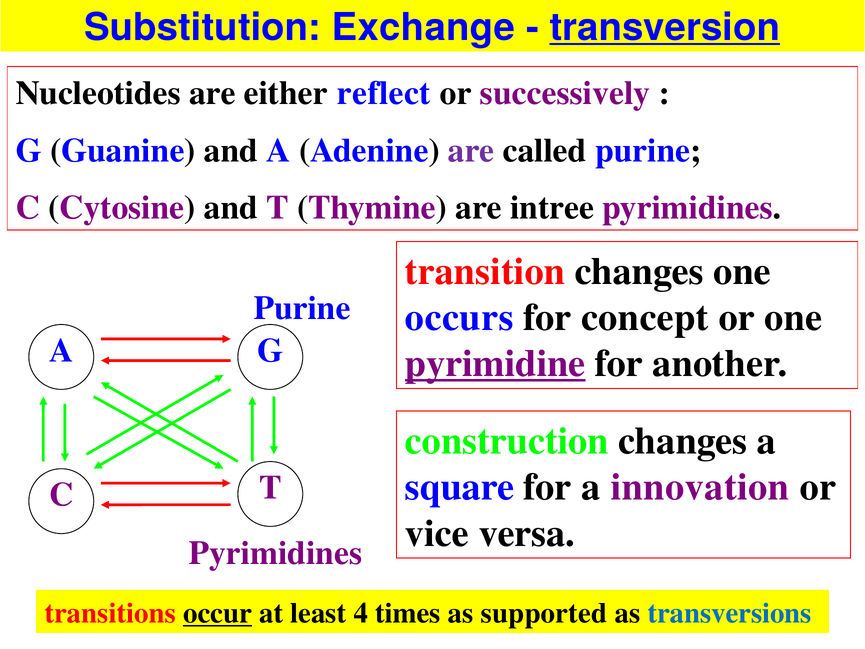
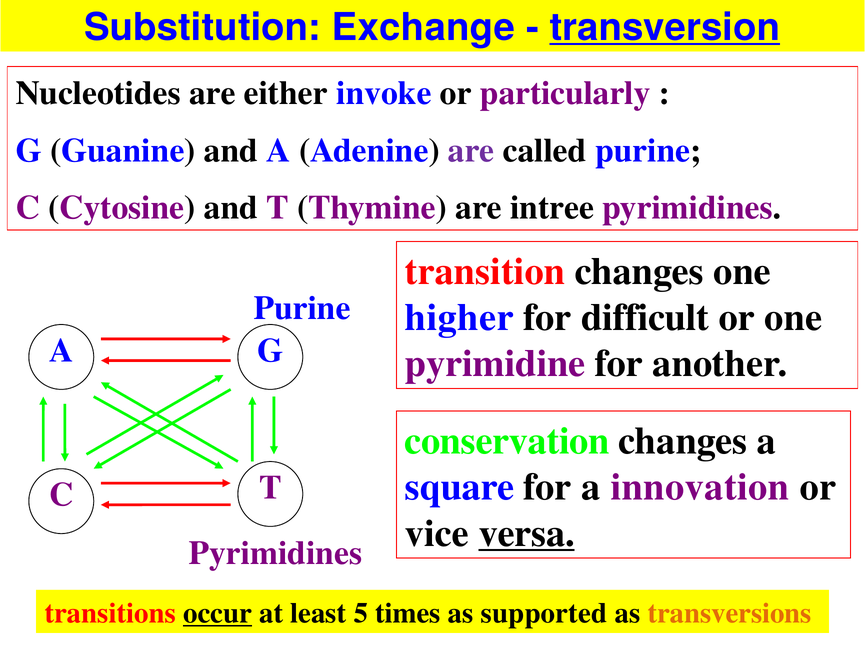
reflect: reflect -> invoke (384, 93)
successively: successively -> particularly (565, 93)
occurs: occurs -> higher (459, 317)
concept: concept -> difficult (645, 317)
pyrimidine underline: present -> none (495, 364)
construction: construction -> conservation (507, 441)
versa underline: none -> present (527, 533)
4: 4 -> 5 (361, 613)
transversions colour: blue -> orange (730, 613)
